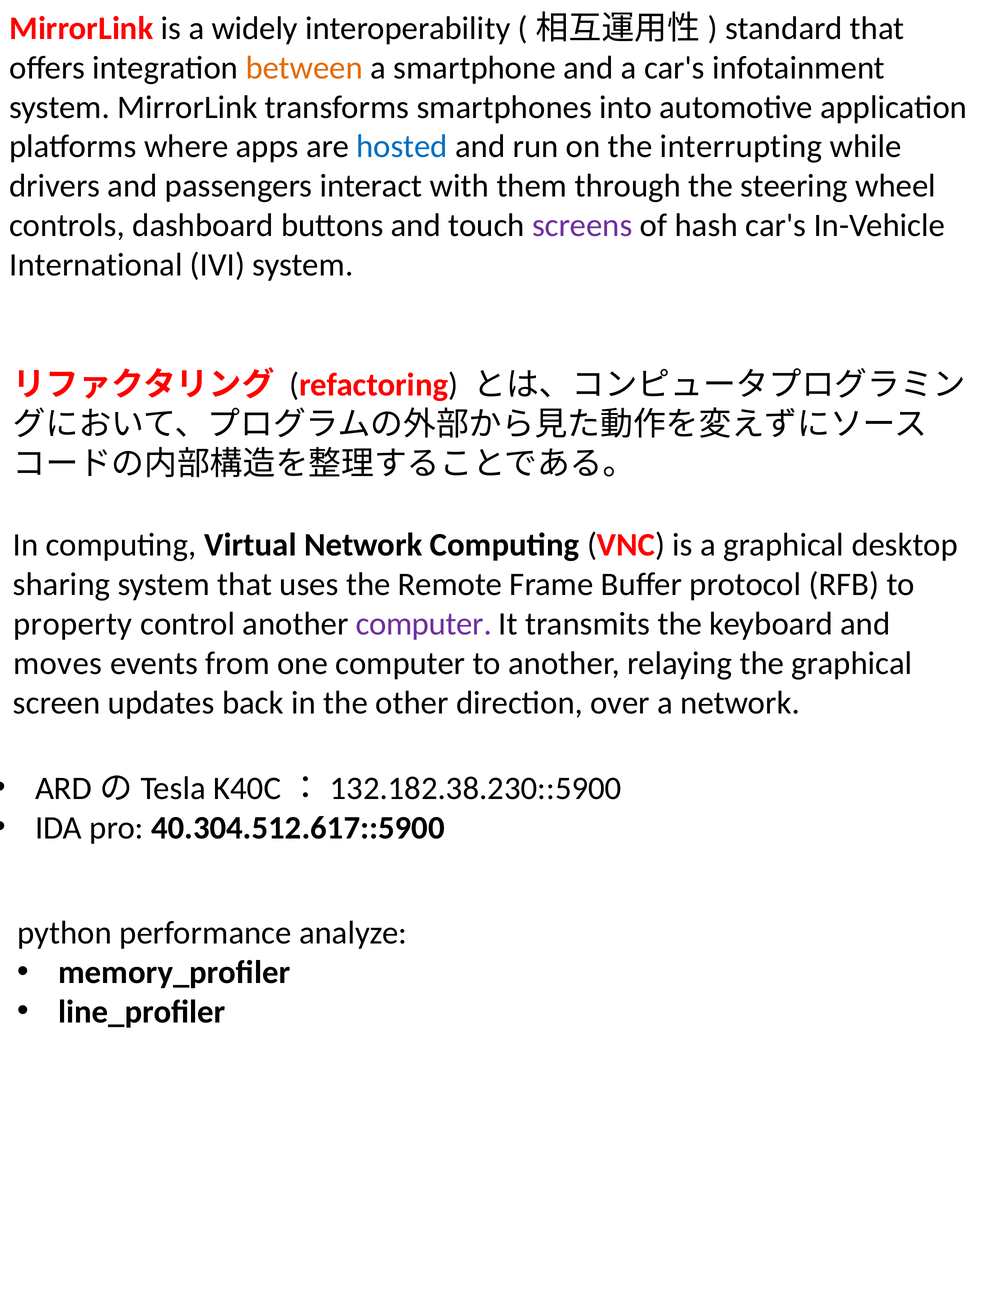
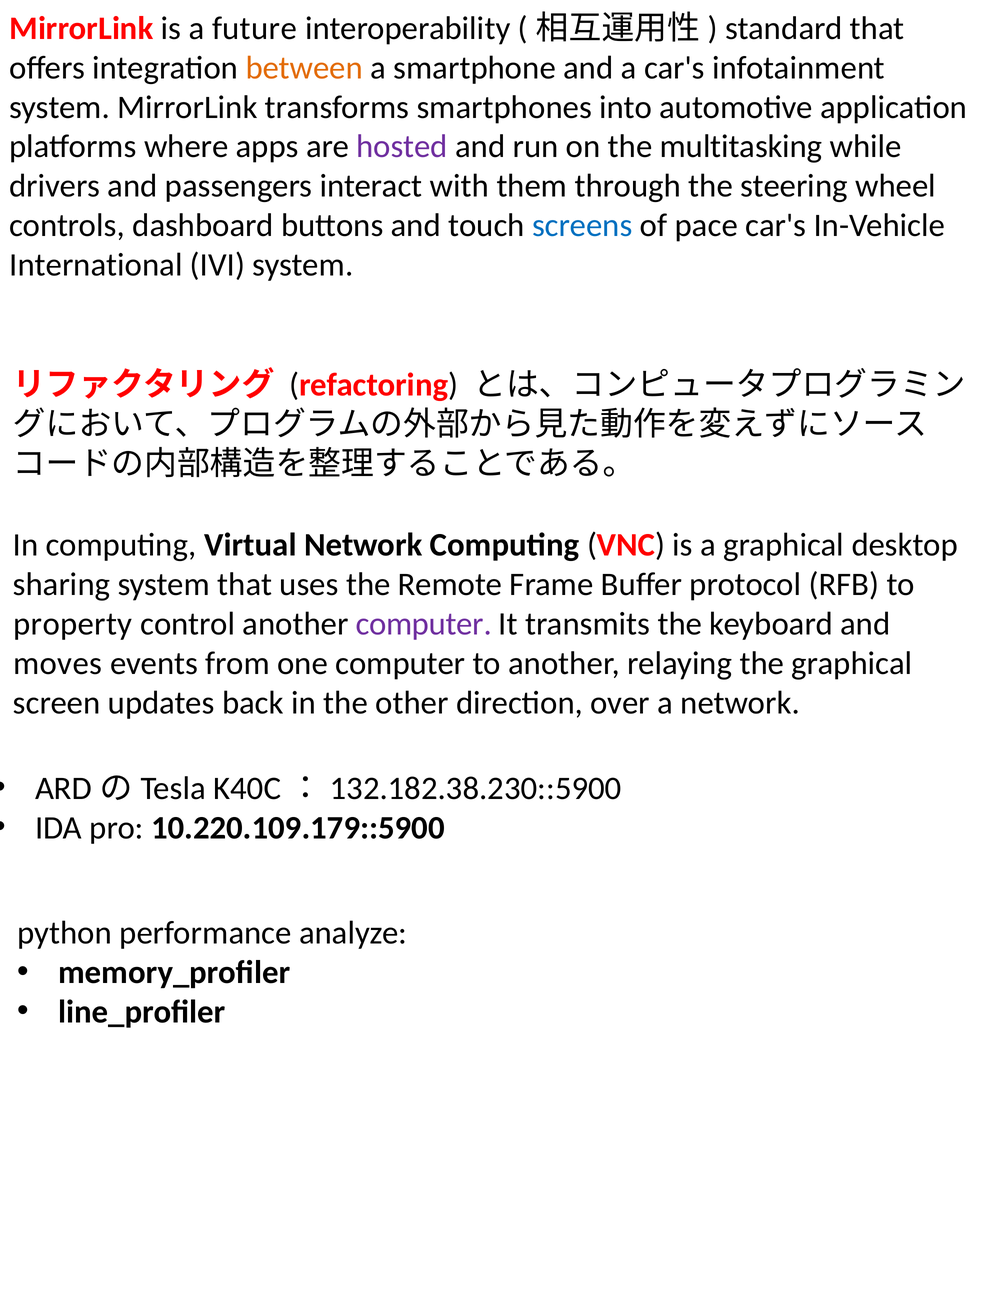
widely: widely -> future (254, 28)
hosted colour: blue -> purple (402, 147)
interrupting: interrupting -> multitasking (741, 147)
screens colour: purple -> blue (582, 225)
hash: hash -> pace (706, 225)
40.304.512.617::5900: 40.304.512.617::5900 -> 10.220.109.179::5900 (298, 828)
